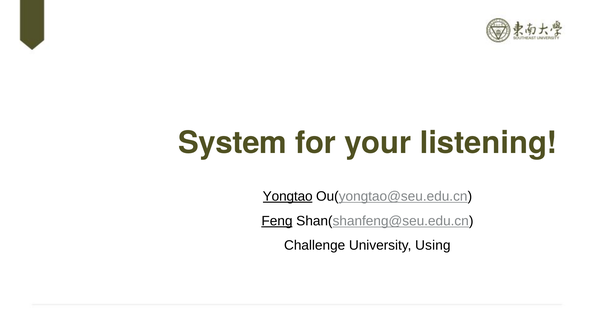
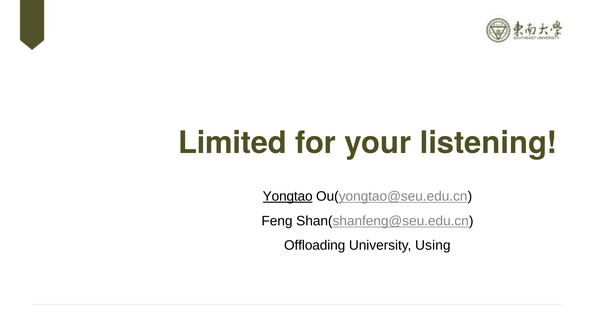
System: System -> Limited (233, 143)
Feng underline: present -> none (277, 221)
Challenge: Challenge -> Offloading (315, 245)
